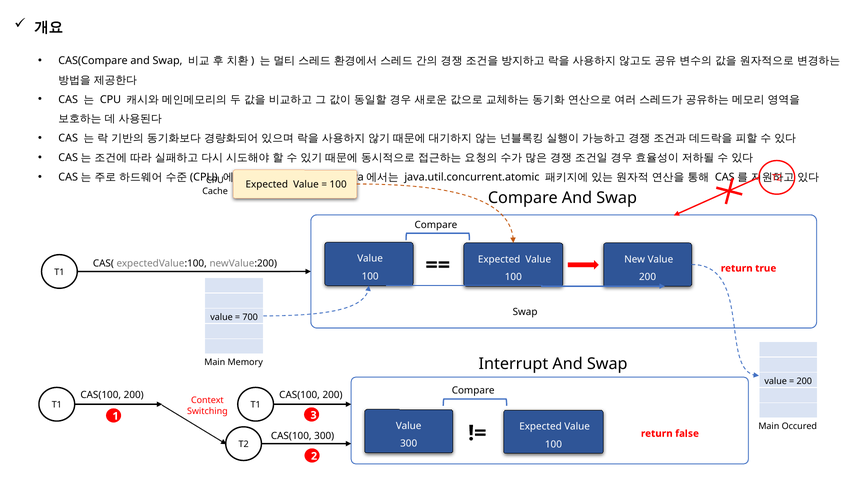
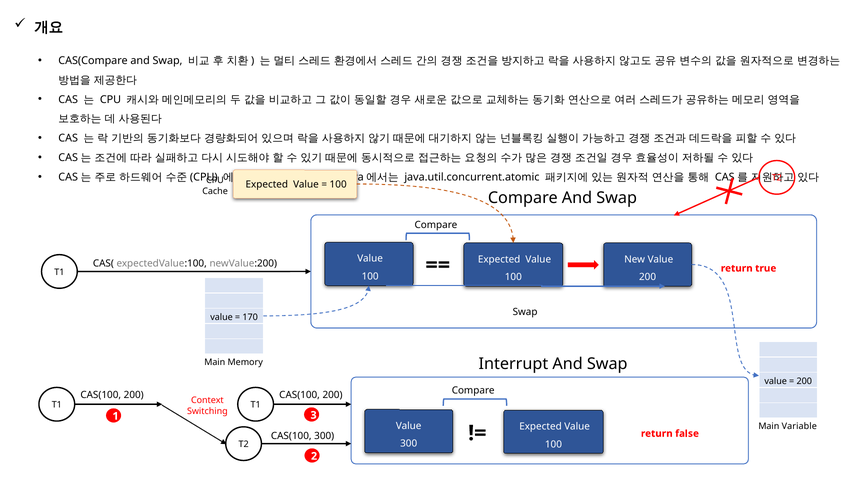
700: 700 -> 170 (250, 317)
Occured: Occured -> Variable (799, 426)
